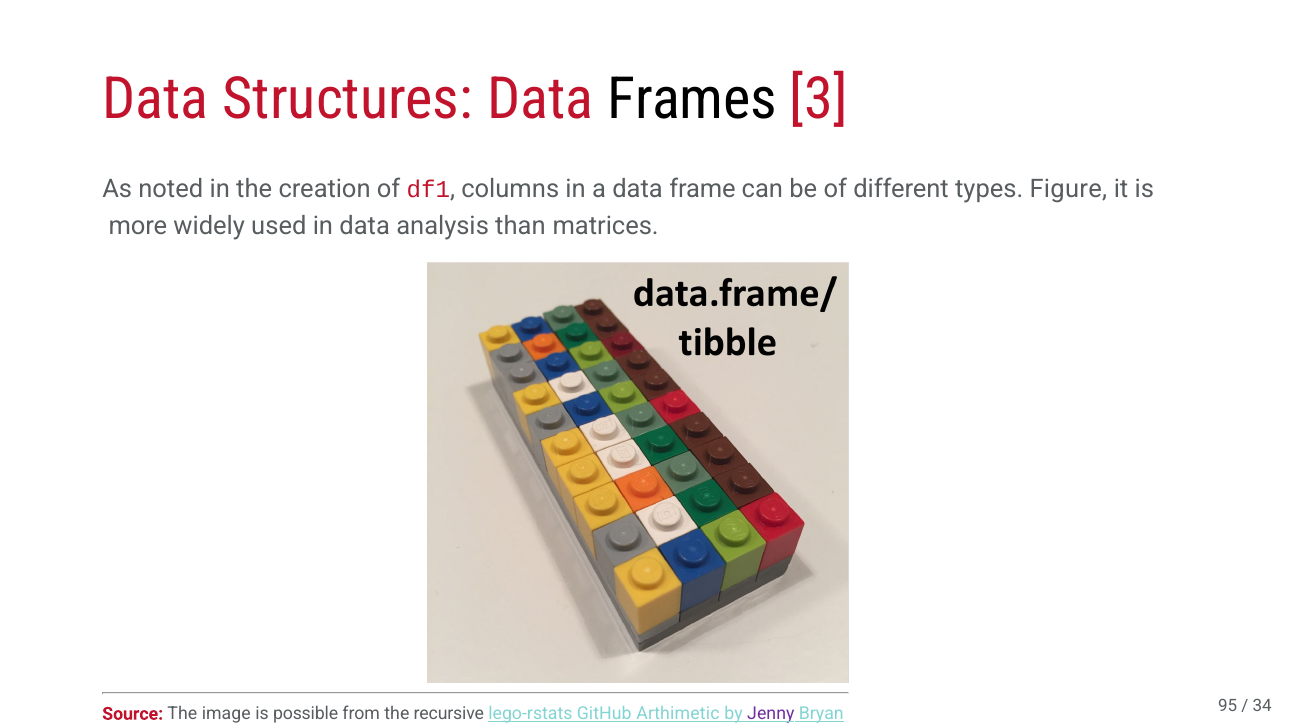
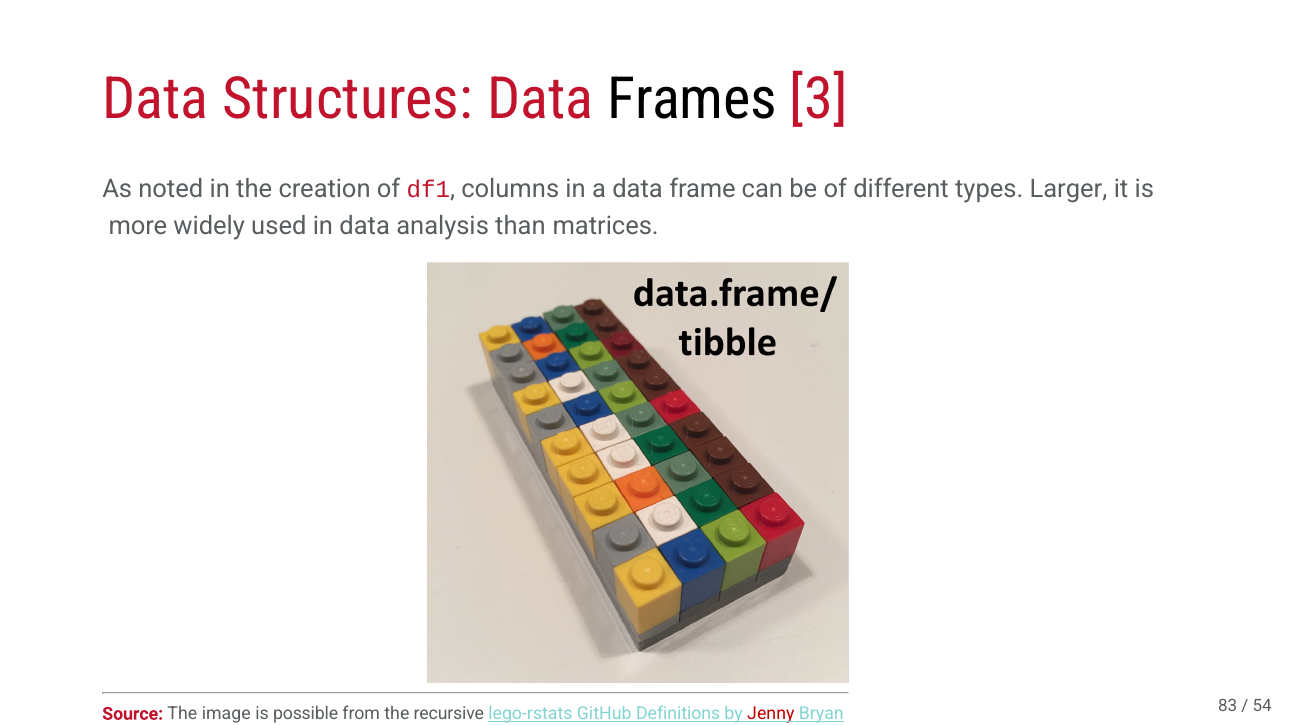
Figure: Figure -> Larger (1068, 190)
Arthimetic: Arthimetic -> Definitions (678, 714)
Jenny colour: purple -> red (771, 714)
95: 95 -> 83 (1228, 706)
34: 34 -> 54 (1262, 706)
